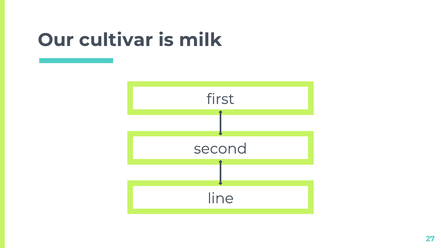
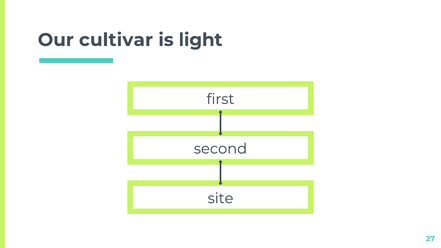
milk: milk -> light (201, 40)
line: line -> site (221, 198)
